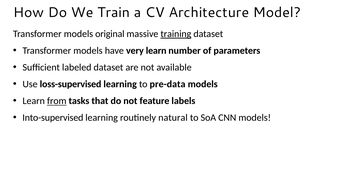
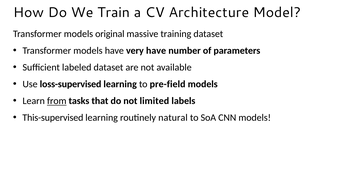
training underline: present -> none (176, 34)
very learn: learn -> have (156, 51)
pre-data: pre-data -> pre-field (168, 84)
feature: feature -> limited (154, 101)
Into-supervised: Into-supervised -> This-supervised (53, 118)
